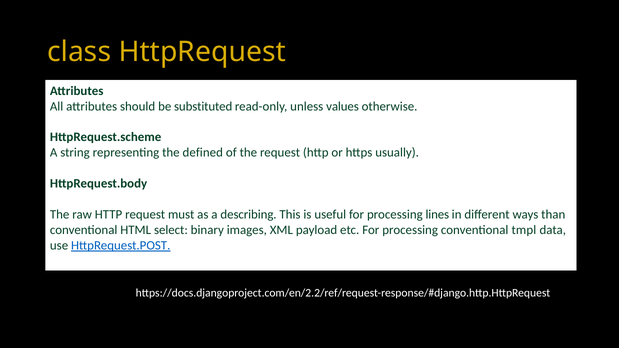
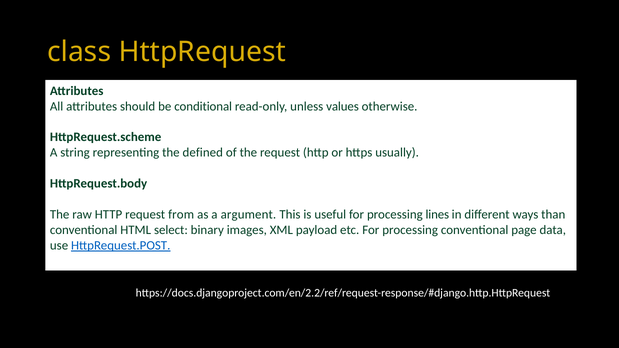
substituted: substituted -> conditional (203, 106)
must: must -> from (181, 215)
describing: describing -> argument (248, 215)
tmpl: tmpl -> page (524, 230)
